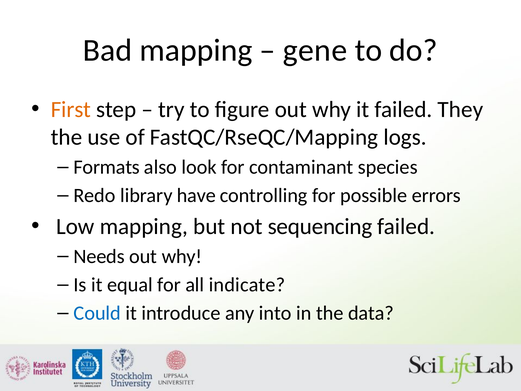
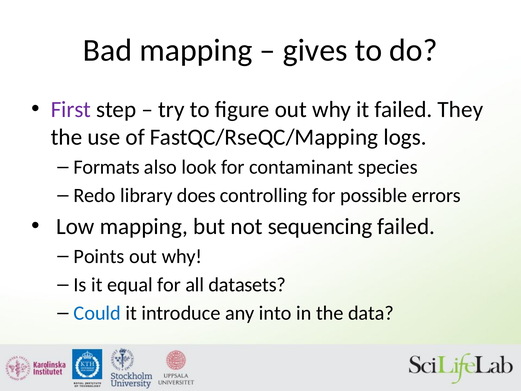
gene: gene -> gives (315, 50)
First colour: orange -> purple (71, 109)
have: have -> does (196, 195)
Needs: Needs -> Points (99, 256)
indicate: indicate -> datasets (247, 285)
